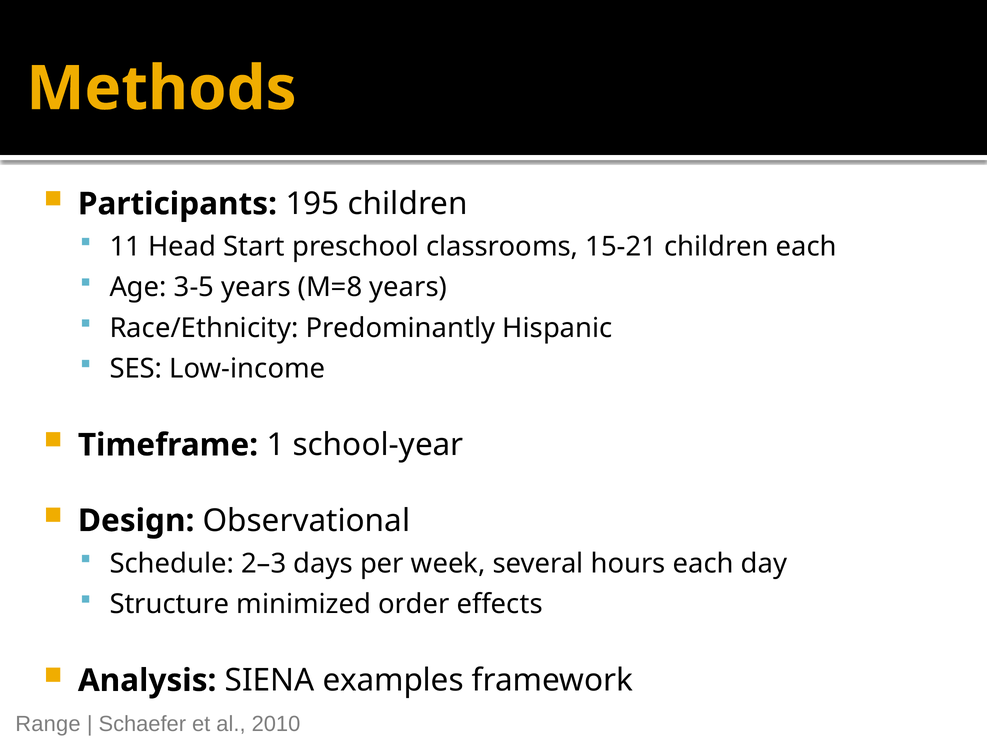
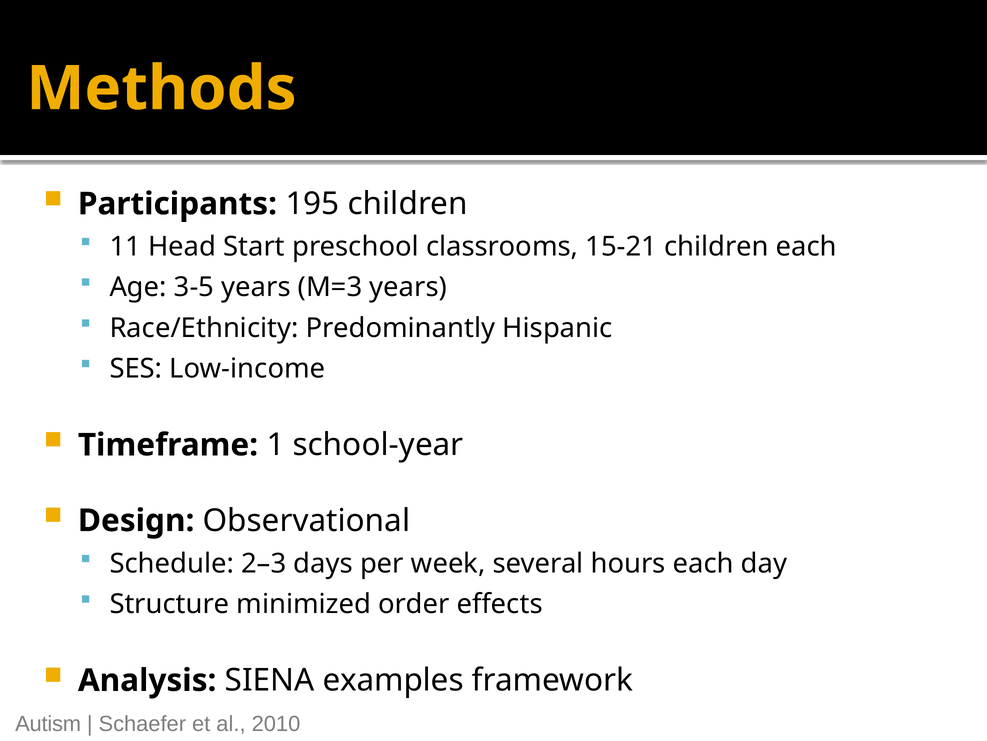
M=8: M=8 -> M=3 (330, 287)
Range: Range -> Autism (48, 723)
